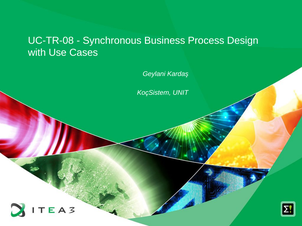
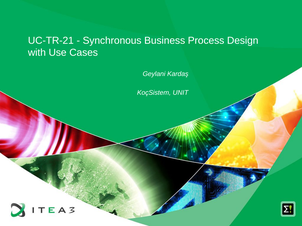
UC-TR-08: UC-TR-08 -> UC-TR-21 (51, 41)
